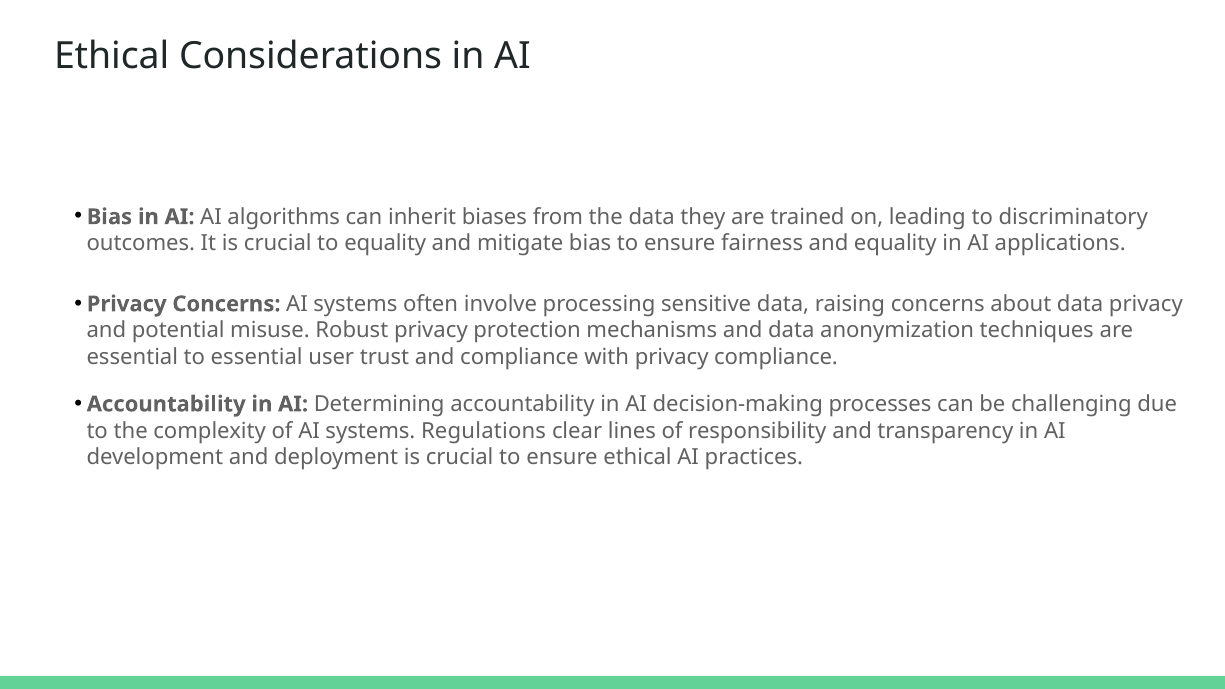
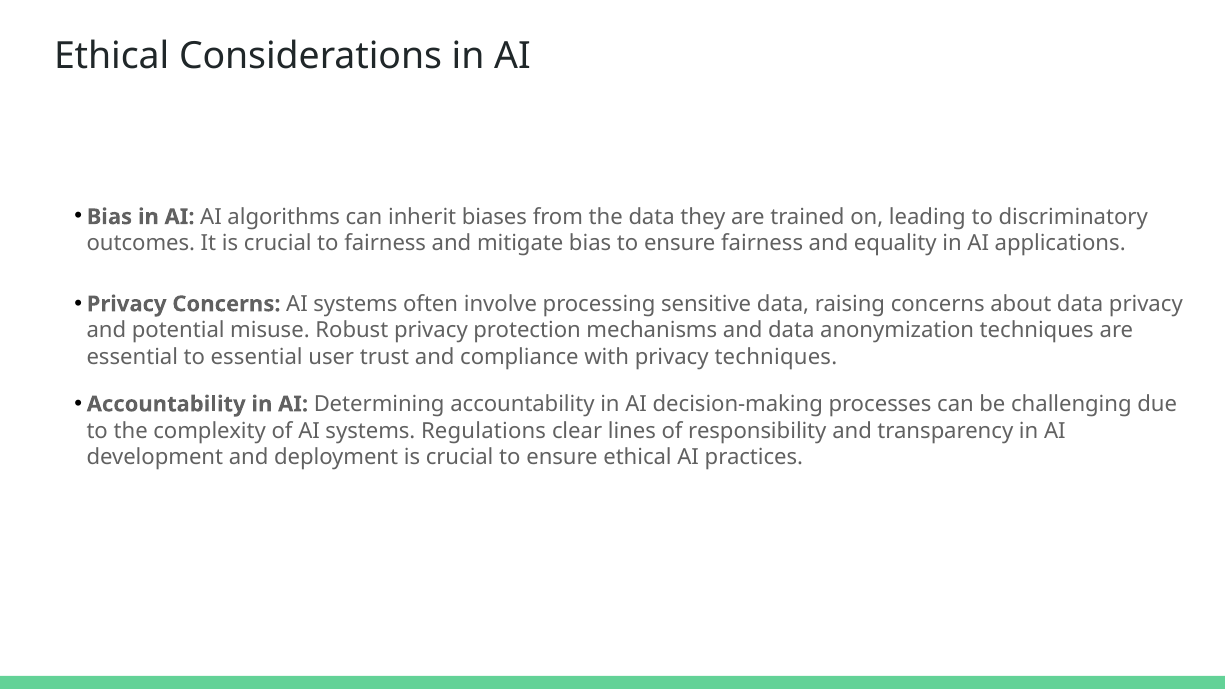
to equality: equality -> fairness (385, 243)
privacy compliance: compliance -> techniques (776, 357)
